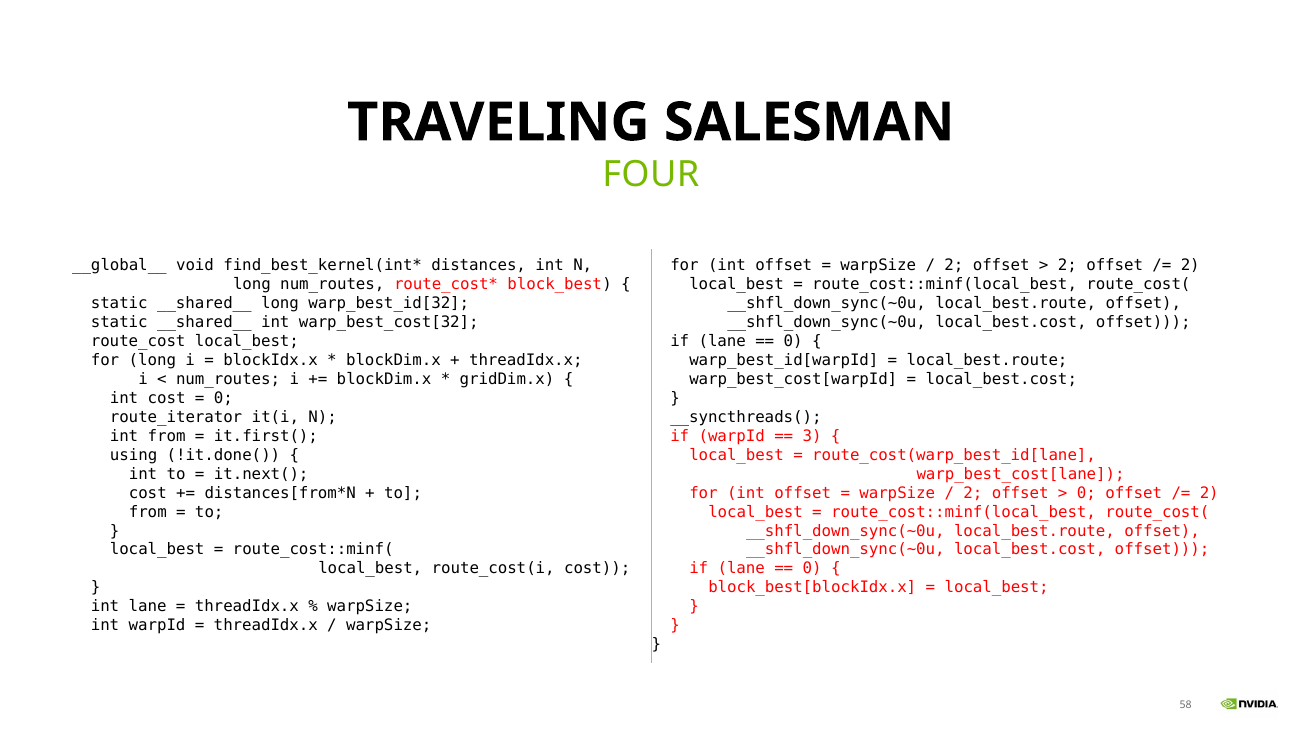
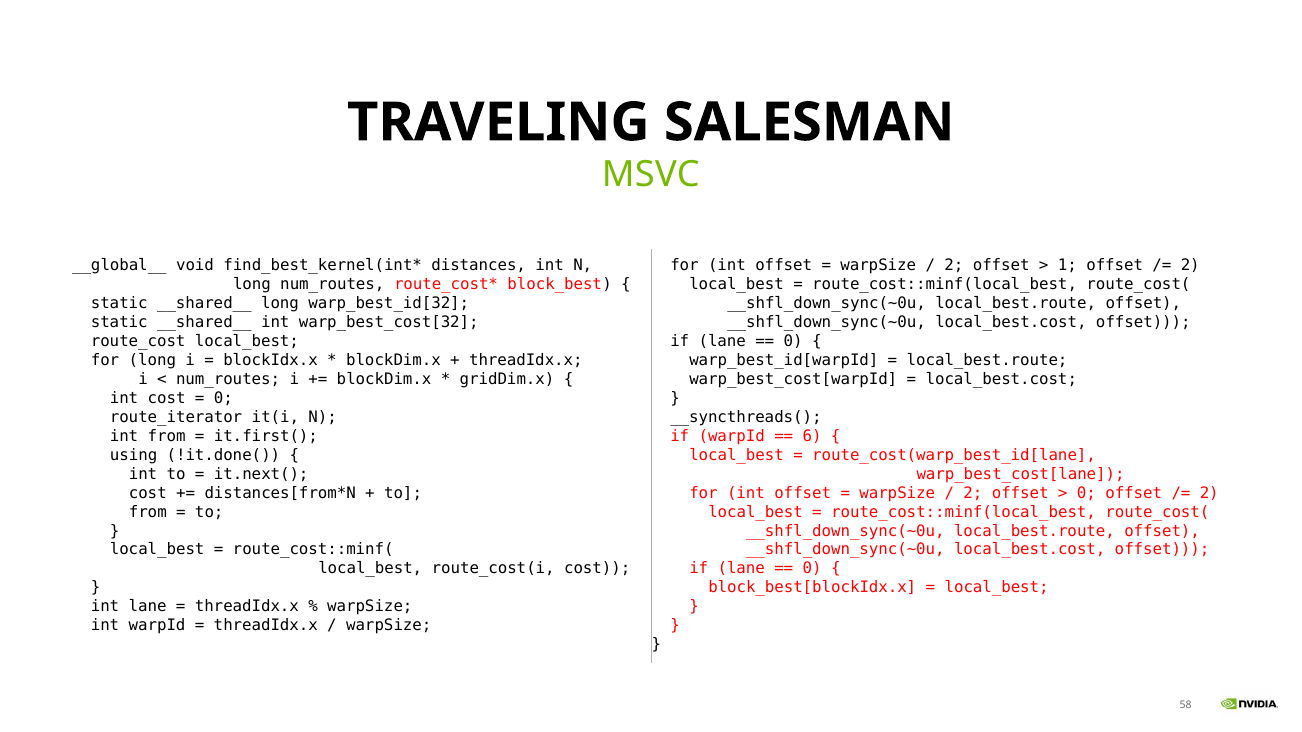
FOUR: FOUR -> MSVC (651, 174)
2: 2 -> 1 (1067, 266)
3: 3 -> 6 (812, 436)
